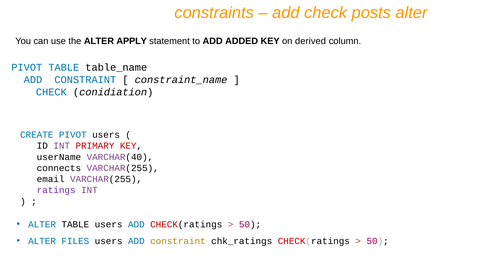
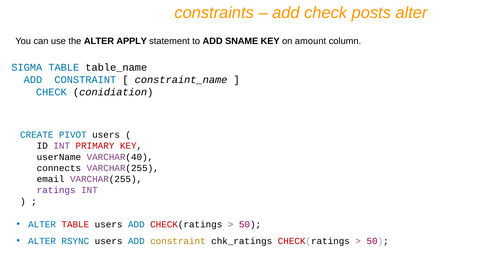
ADDED: ADDED -> SNAME (242, 41)
derived: derived -> amount (311, 41)
PIVOT: PIVOT -> SIGMA (27, 68)
TABLE colour: black -> red (75, 225)
FILES: FILES -> RSYNC (75, 241)
